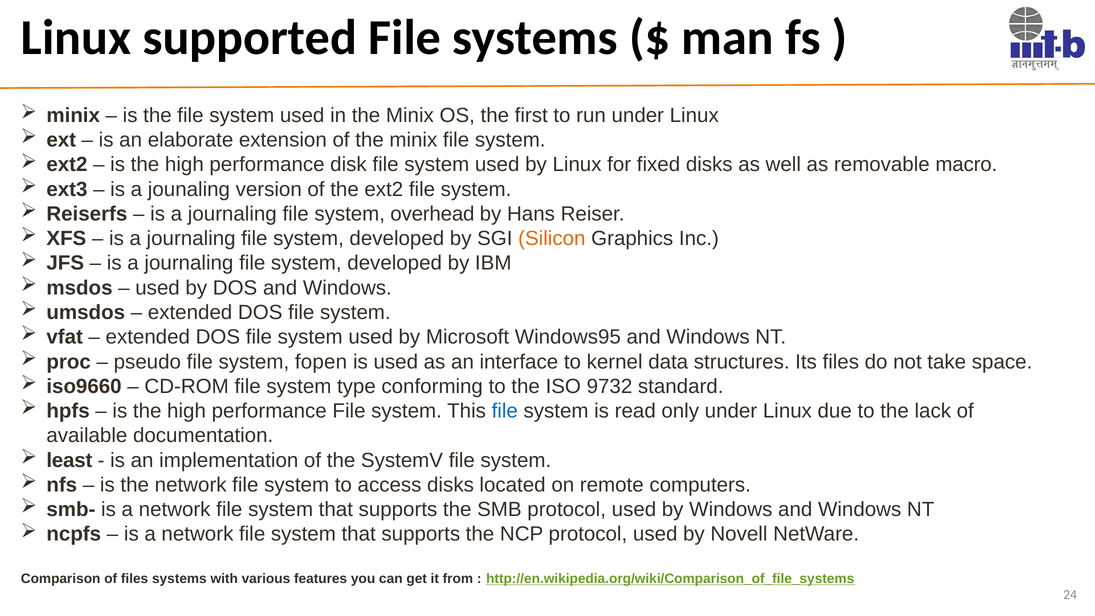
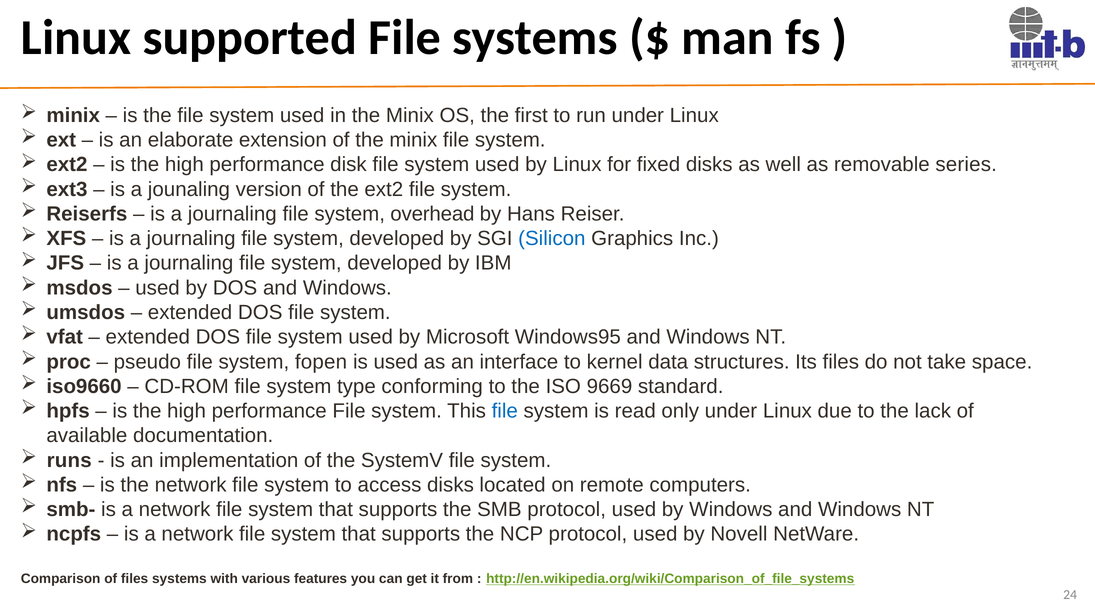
macro: macro -> series (966, 165)
Silicon colour: orange -> blue (552, 238)
9732: 9732 -> 9669 (609, 386)
least: least -> runs (69, 460)
